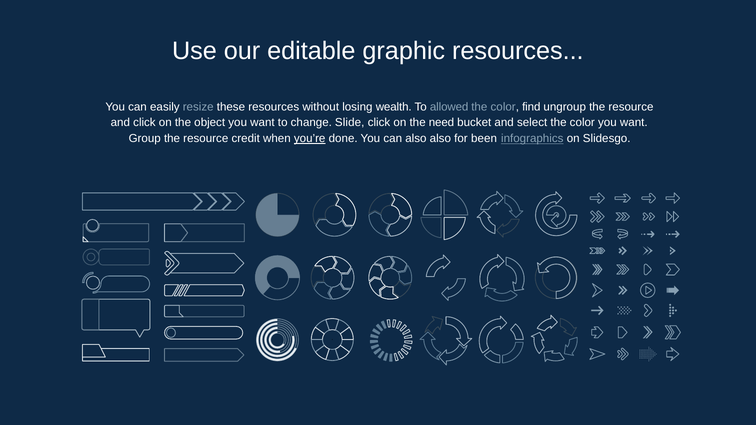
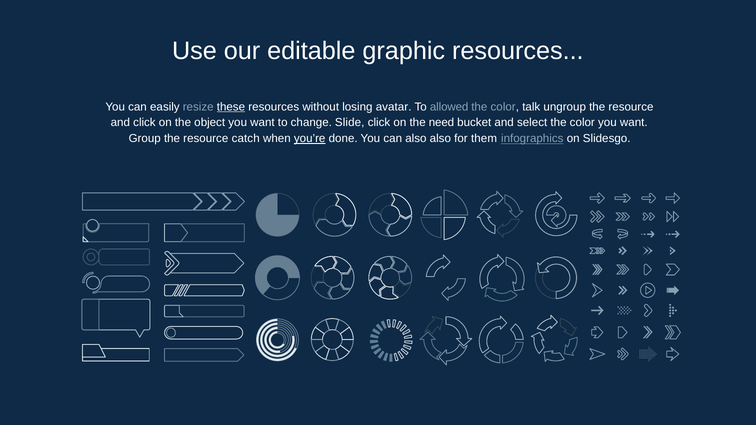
these underline: none -> present (231, 107)
wealth: wealth -> avatar (394, 107)
find: find -> talk (531, 107)
credit: credit -> catch (246, 139)
been: been -> them (484, 139)
